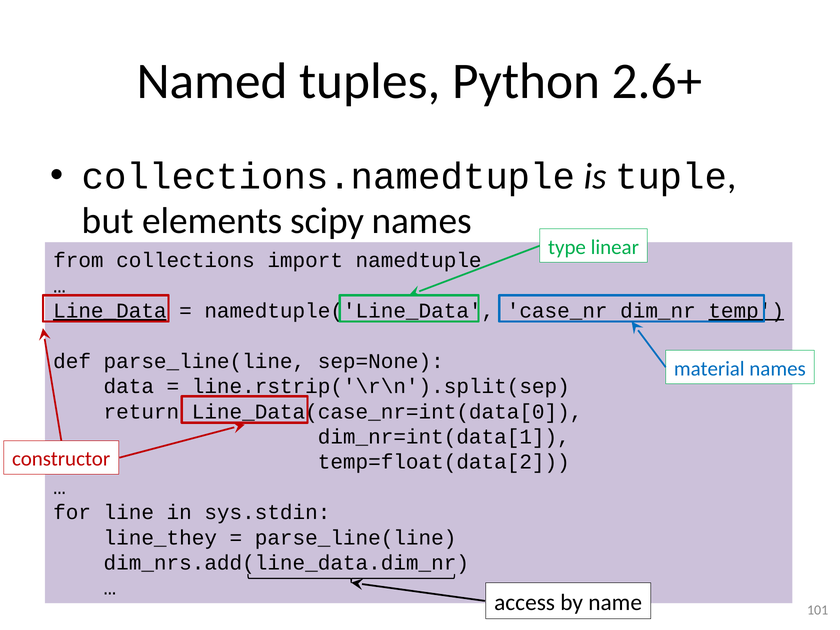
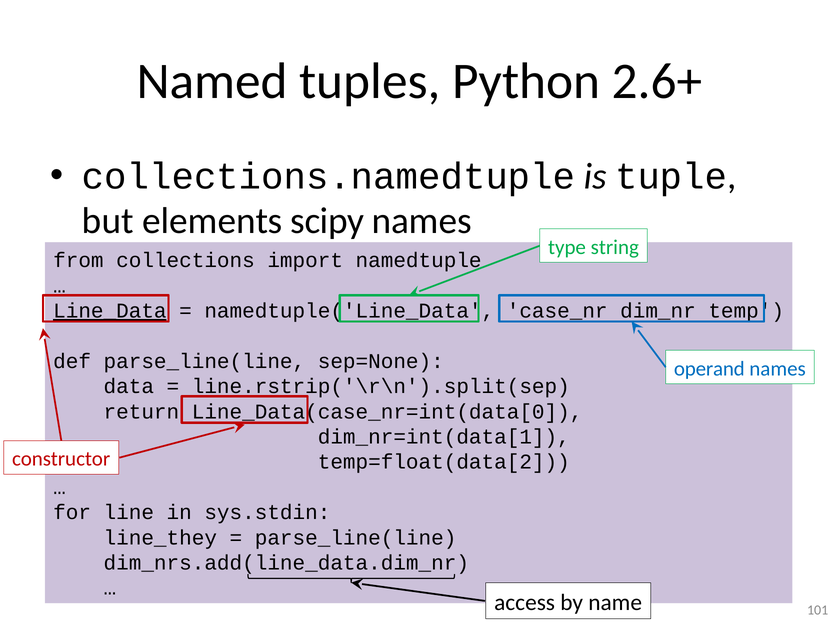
linear: linear -> string (615, 247)
temp underline: present -> none (746, 311)
material: material -> operand (709, 369)
